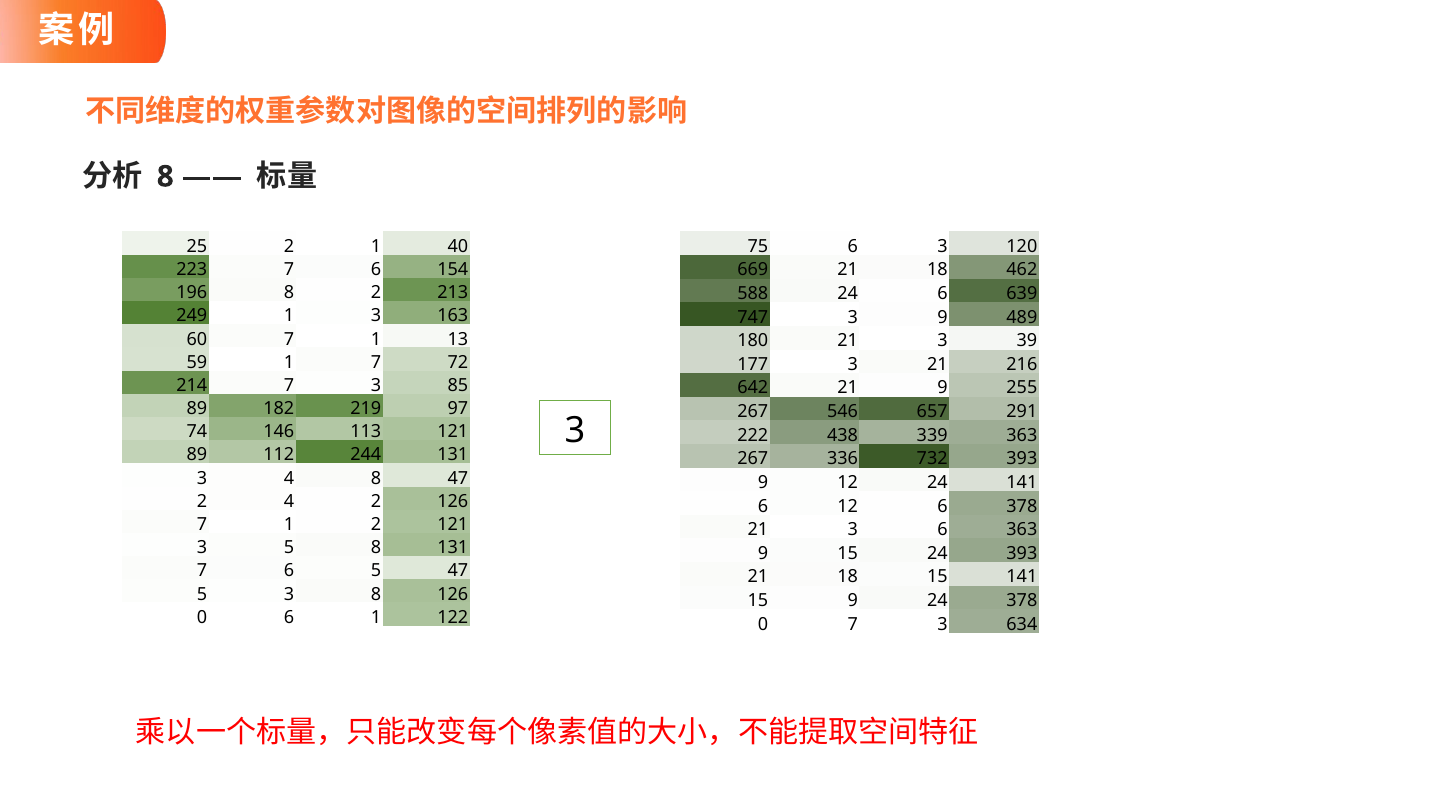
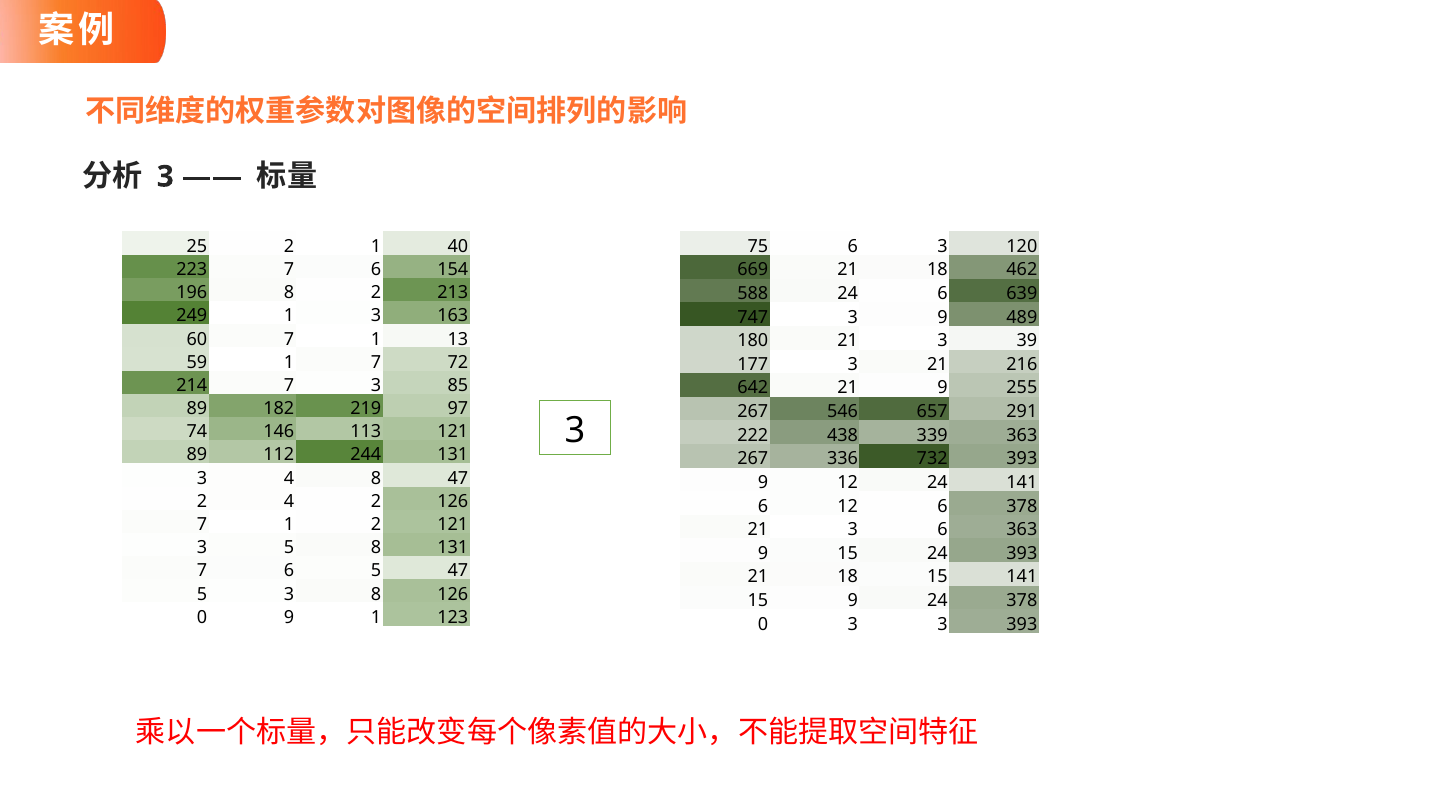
8: 8 -> 3 (165, 177)
0 6: 6 -> 9 (289, 617)
122: 122 -> 123 (453, 617)
0 7: 7 -> 3 (853, 624)
3 634: 634 -> 393 (1022, 624)
